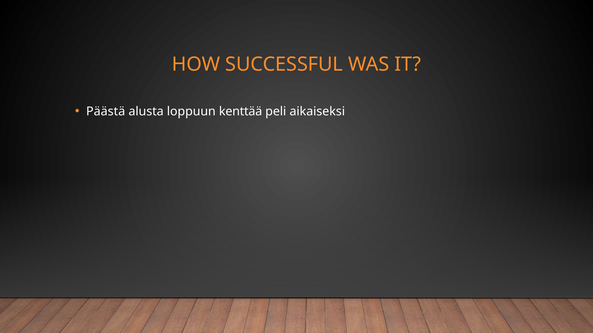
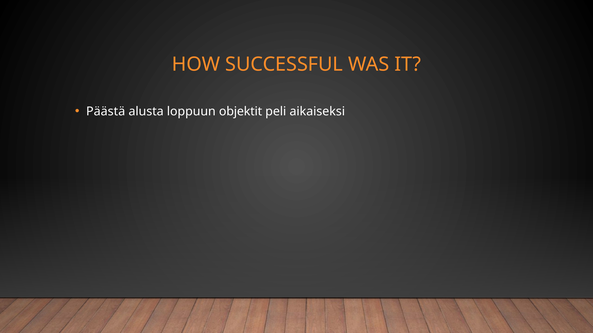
kenttää: kenttää -> objektit (241, 112)
